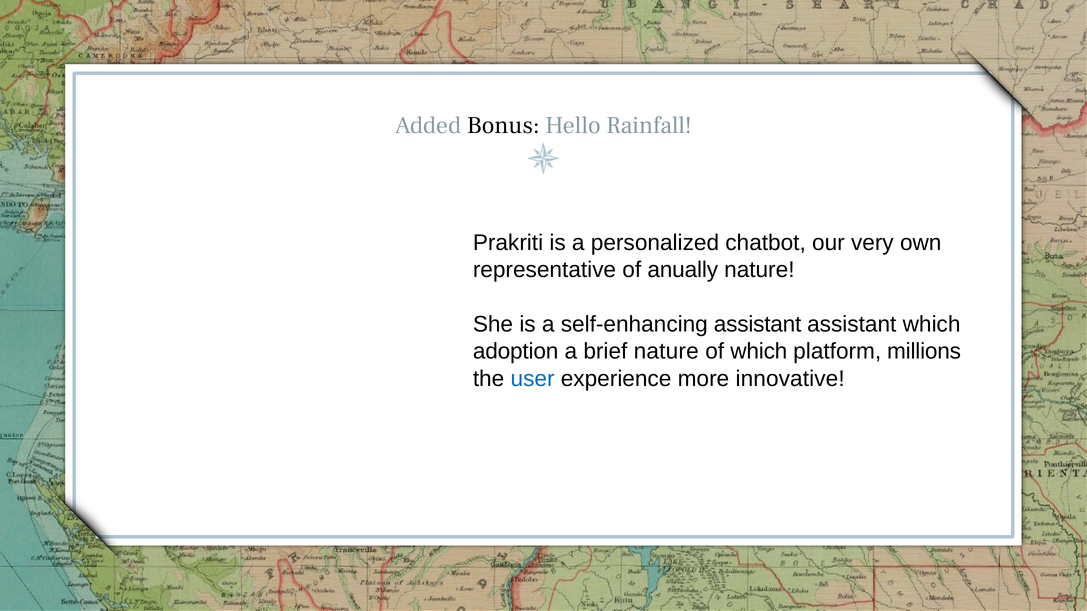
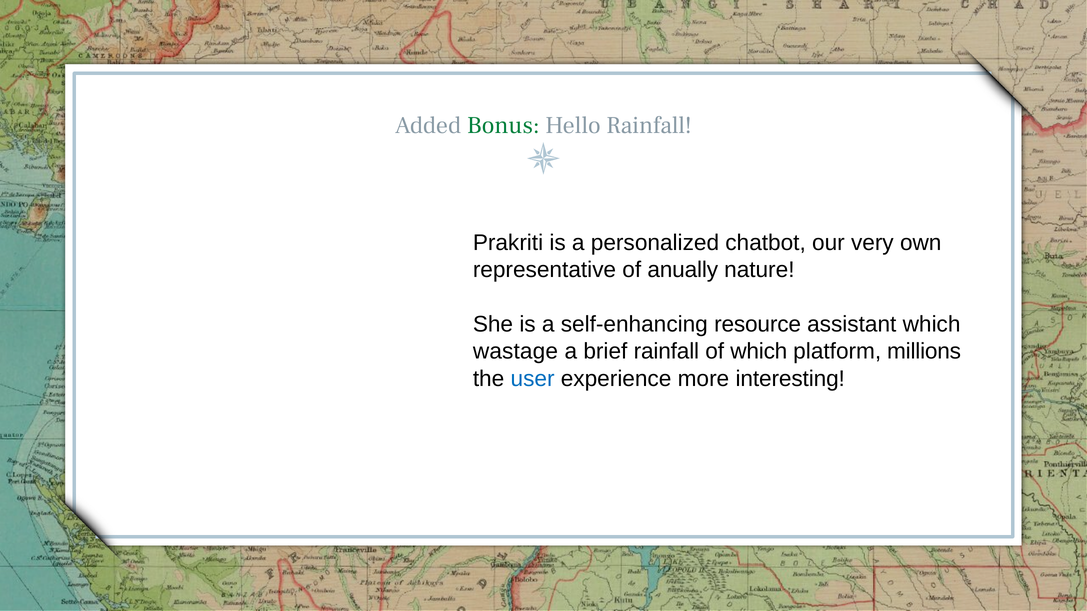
Bonus colour: black -> green (503, 126)
self-enhancing assistant: assistant -> resource (758, 325)
adoption: adoption -> wastage (515, 352)
brief nature: nature -> rainfall (666, 352)
innovative: innovative -> interesting (790, 379)
